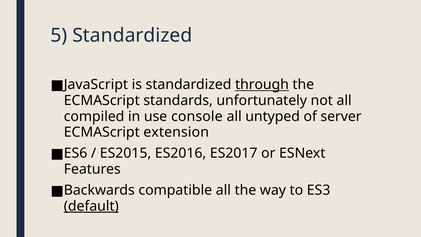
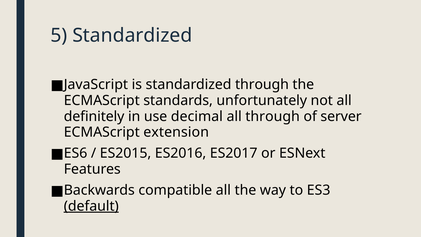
through underline: present -> none (262, 85)
compiled: compiled -> definitely (94, 116)
console: console -> decimal (197, 116)
all untyped: untyped -> through (273, 116)
